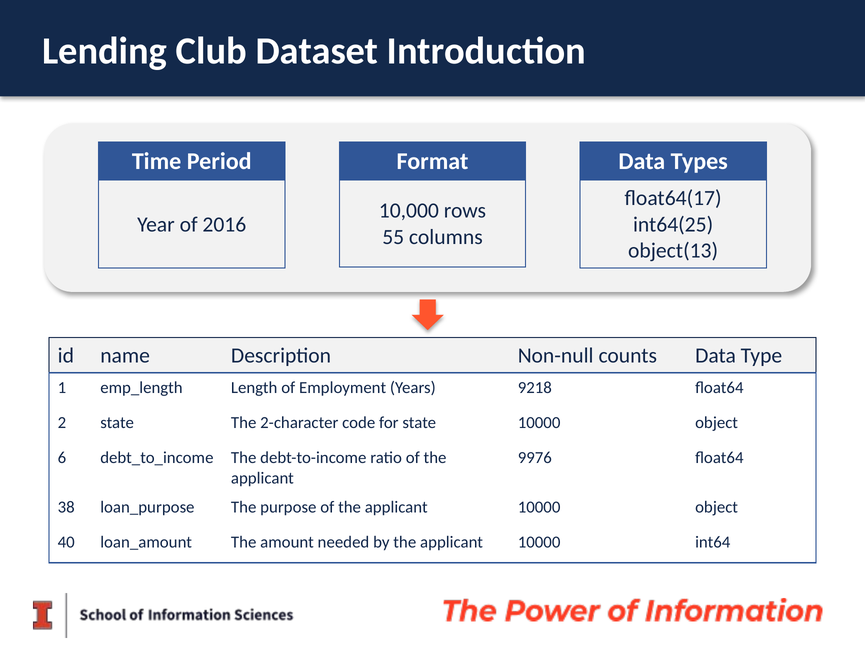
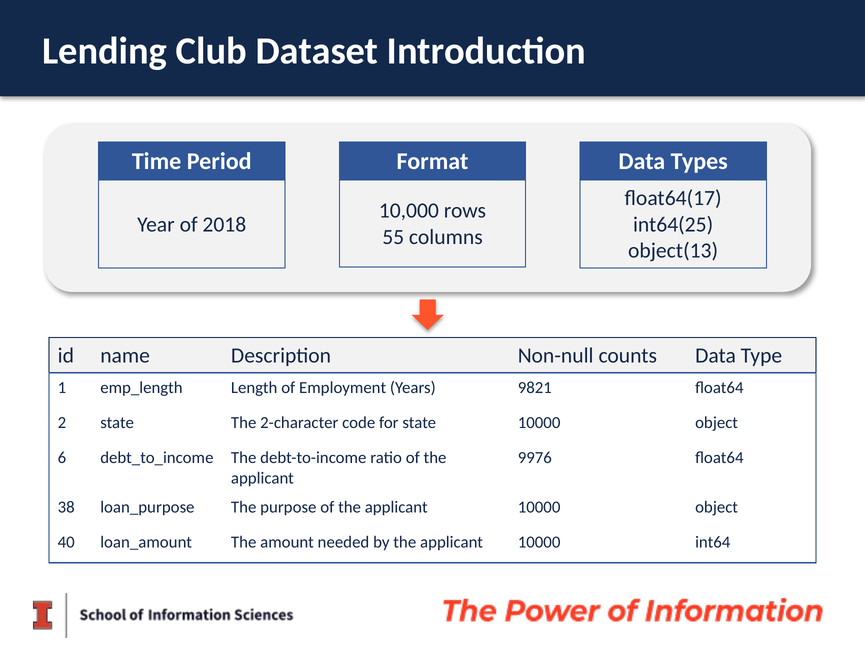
2016: 2016 -> 2018 (224, 224)
9218: 9218 -> 9821 (535, 387)
